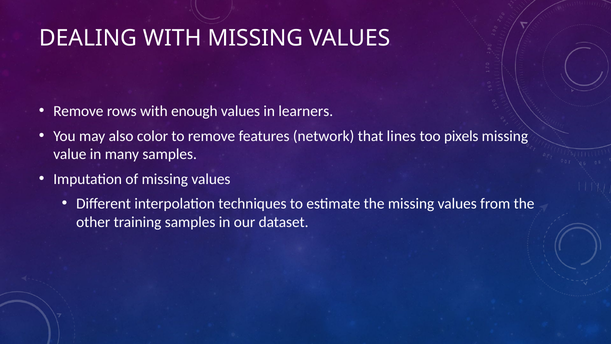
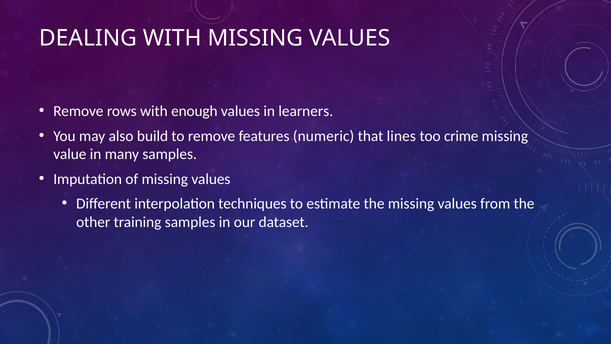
color: color -> build (153, 136)
network: network -> numeric (324, 136)
pixels: pixels -> crime (461, 136)
